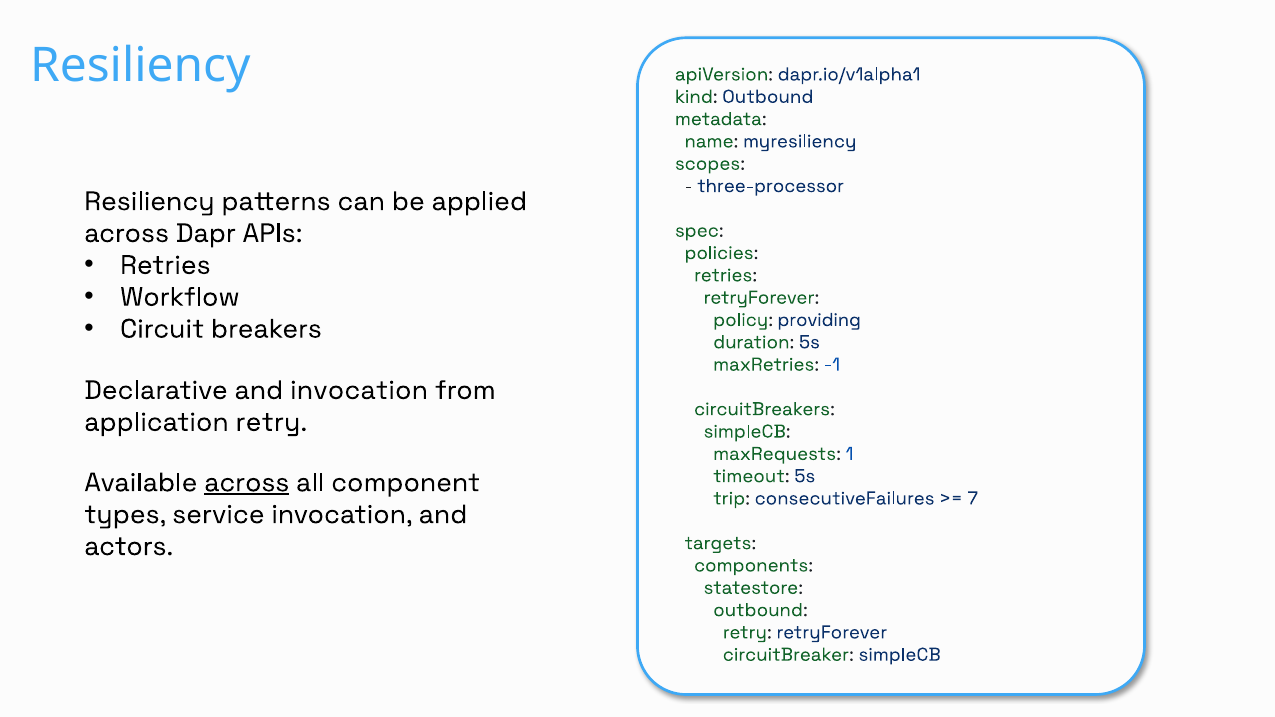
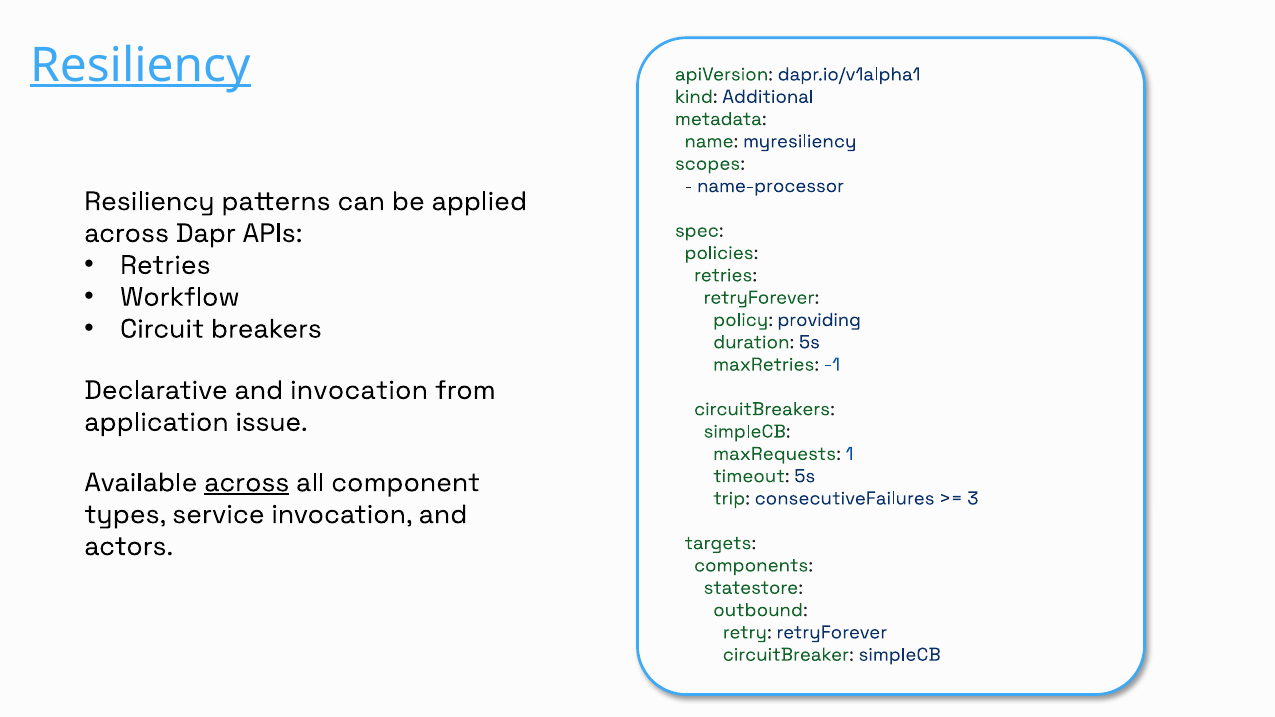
Resiliency underline: none -> present (140, 65)
kind Outbound: Outbound -> Additional (768, 97)
three-processor: three-processor -> name-processor (771, 186)
application retry: retry -> issue (272, 422)
7: 7 -> 3 (973, 498)
